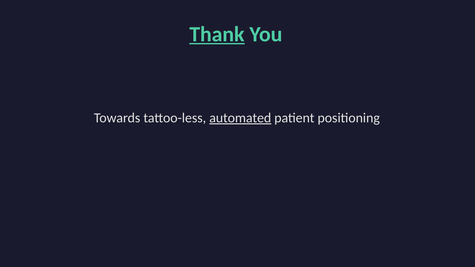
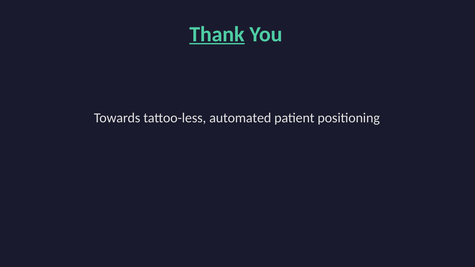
automated underline: present -> none (240, 118)
